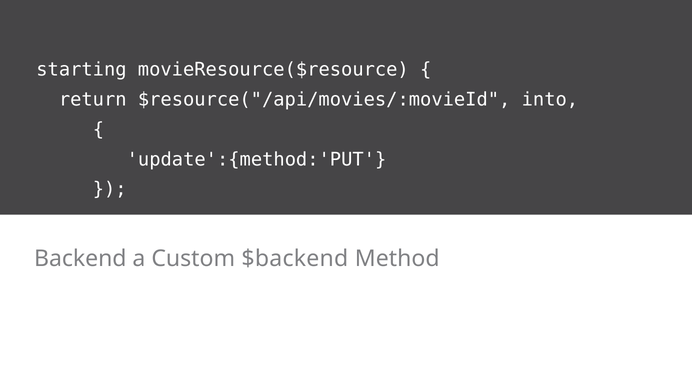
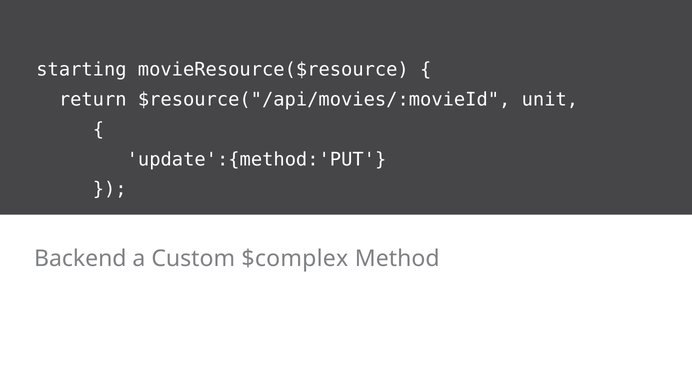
into: into -> unit (550, 100)
$backend: $backend -> $complex (295, 259)
